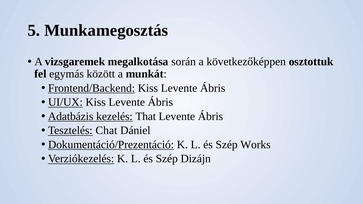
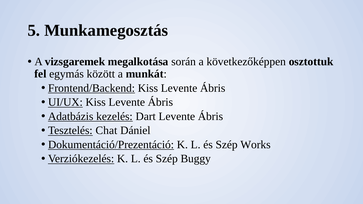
That: That -> Dart (146, 116)
Dizájn: Dizájn -> Buggy (196, 159)
